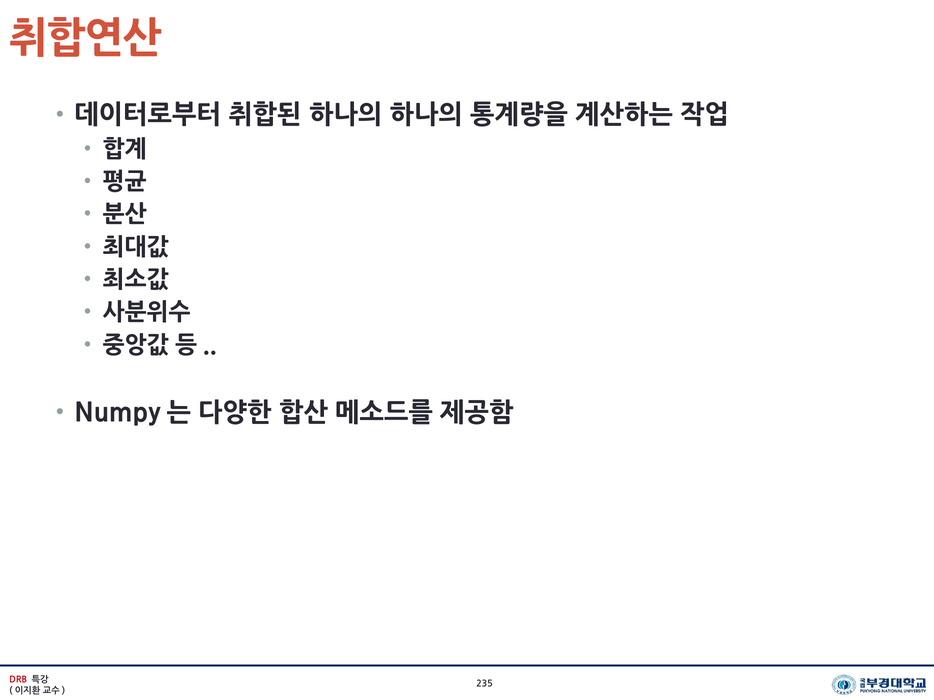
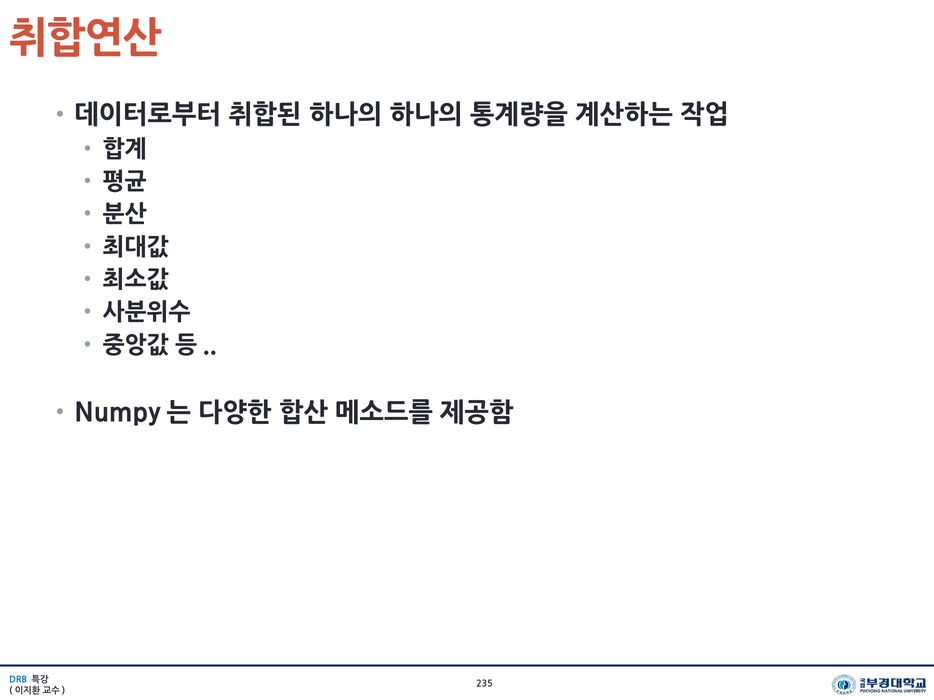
DRB colour: red -> blue (18, 680)
